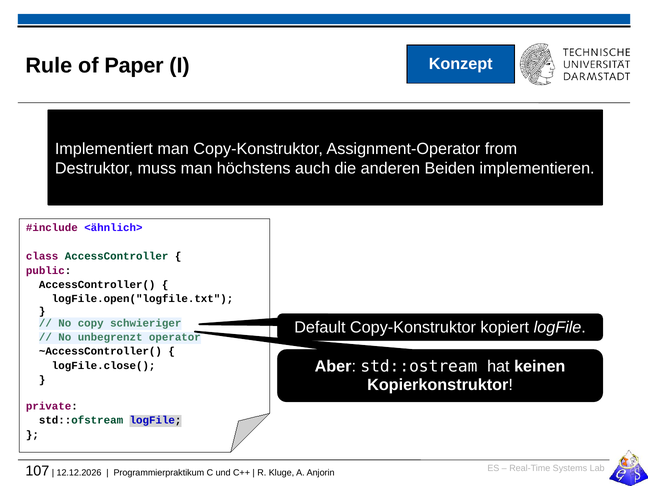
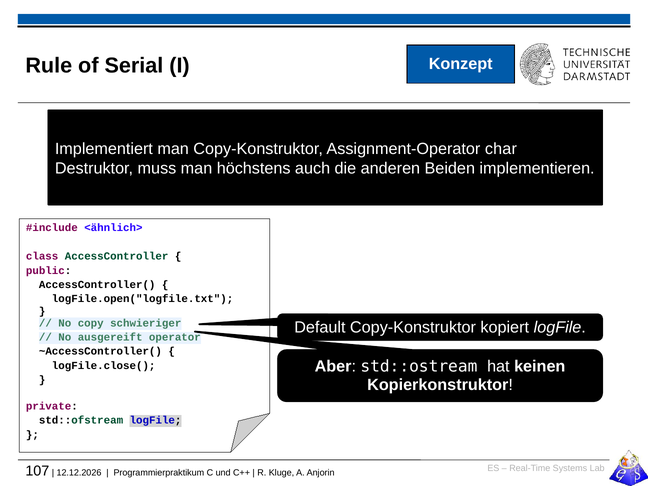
Paper: Paper -> Serial (134, 66)
from: from -> char (501, 149)
unbegrenzt: unbegrenzt -> ausgereift (110, 337)
